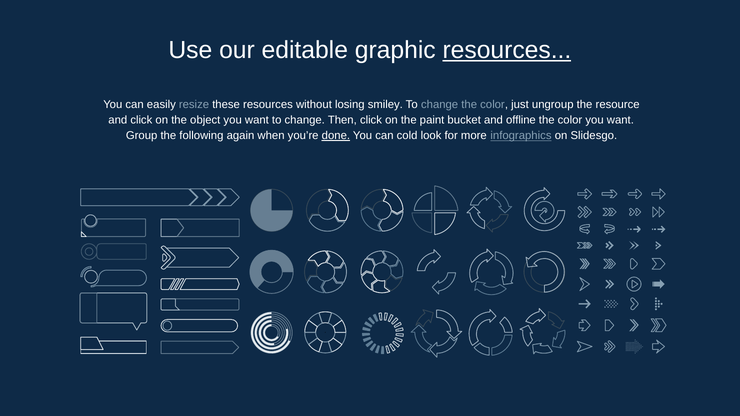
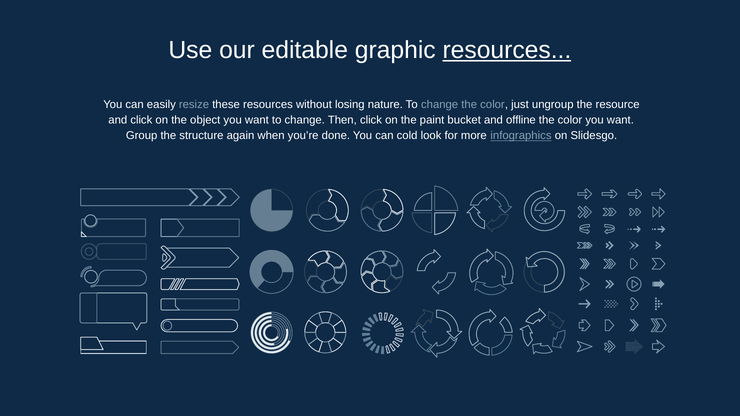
smiley: smiley -> nature (385, 105)
following: following -> structure (201, 136)
done underline: present -> none (336, 136)
